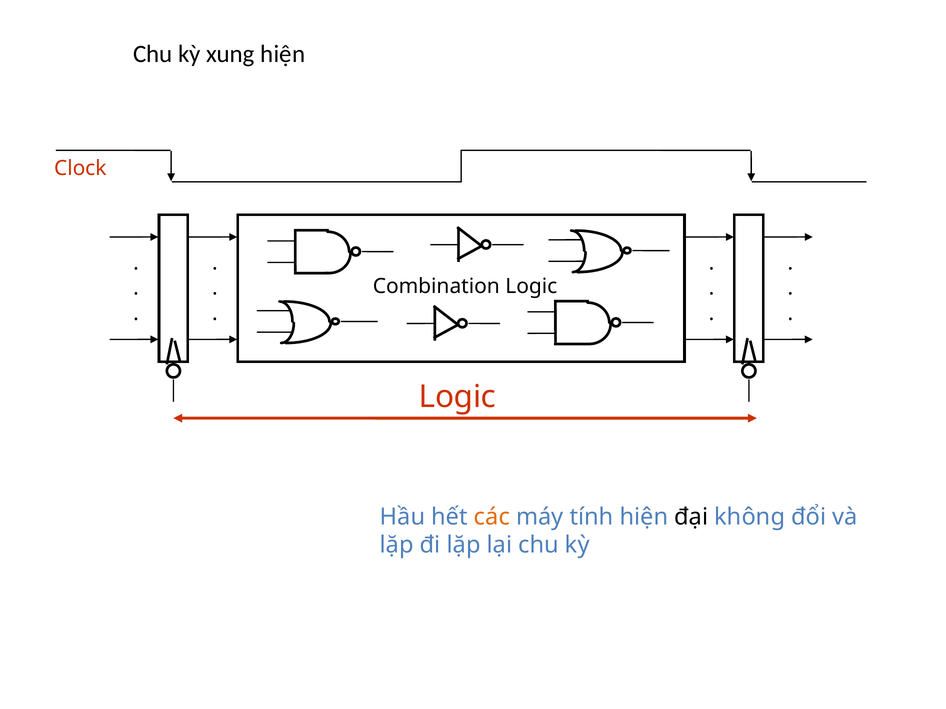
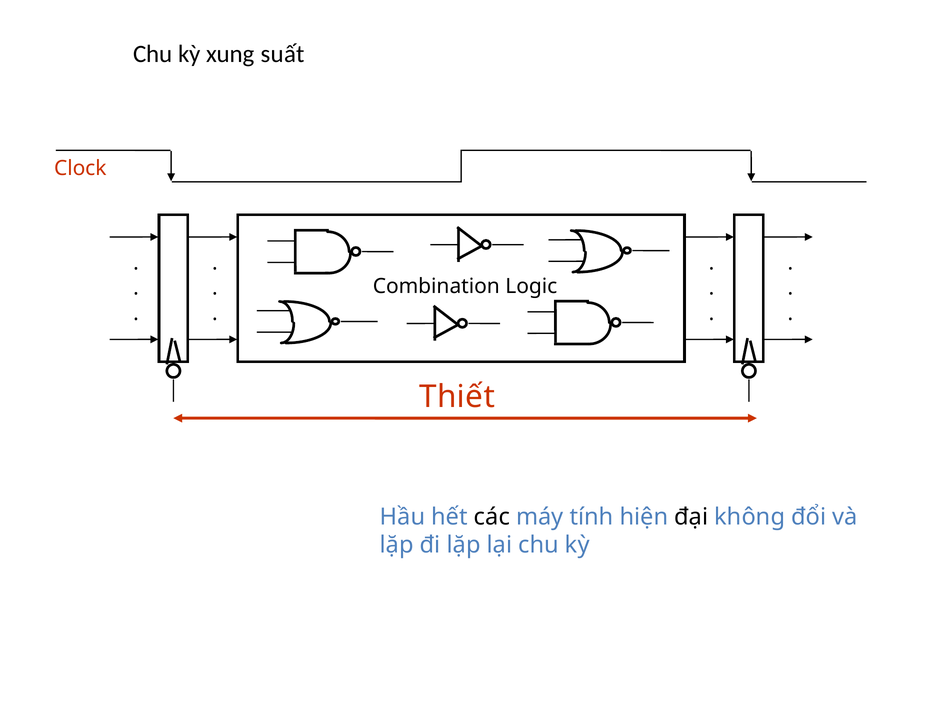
xung hiện: hiện -> suất (283, 54)
Logic: Logic -> Thiết (457, 397)
các colour: orange -> black (492, 517)
